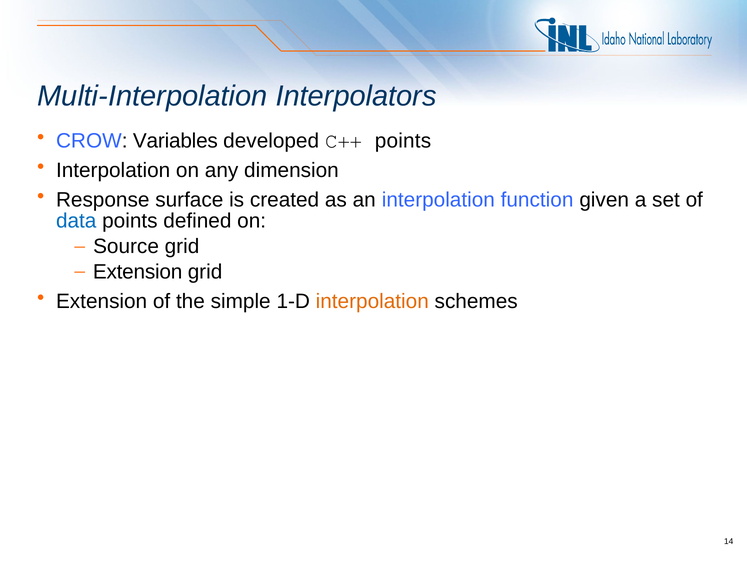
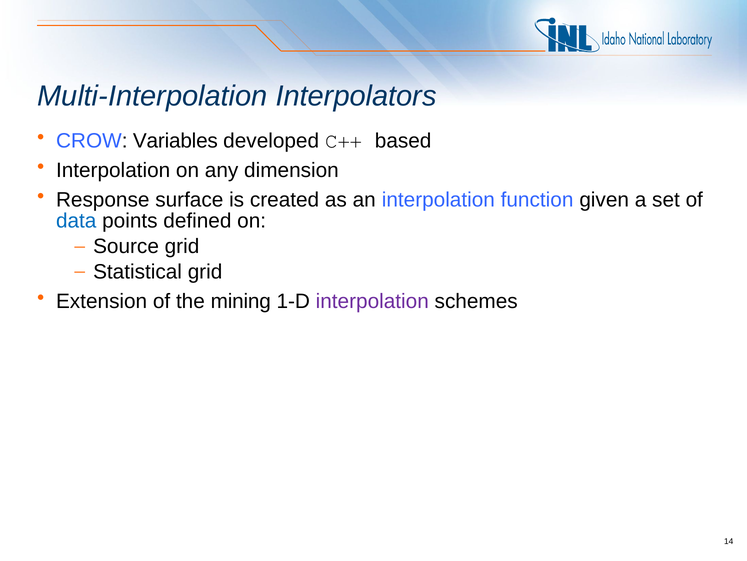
C++ points: points -> based (403, 141)
Extension: Extension -> Statistical (138, 271)
simple: simple -> mining (241, 301)
interpolation colour: orange -> purple (372, 301)
